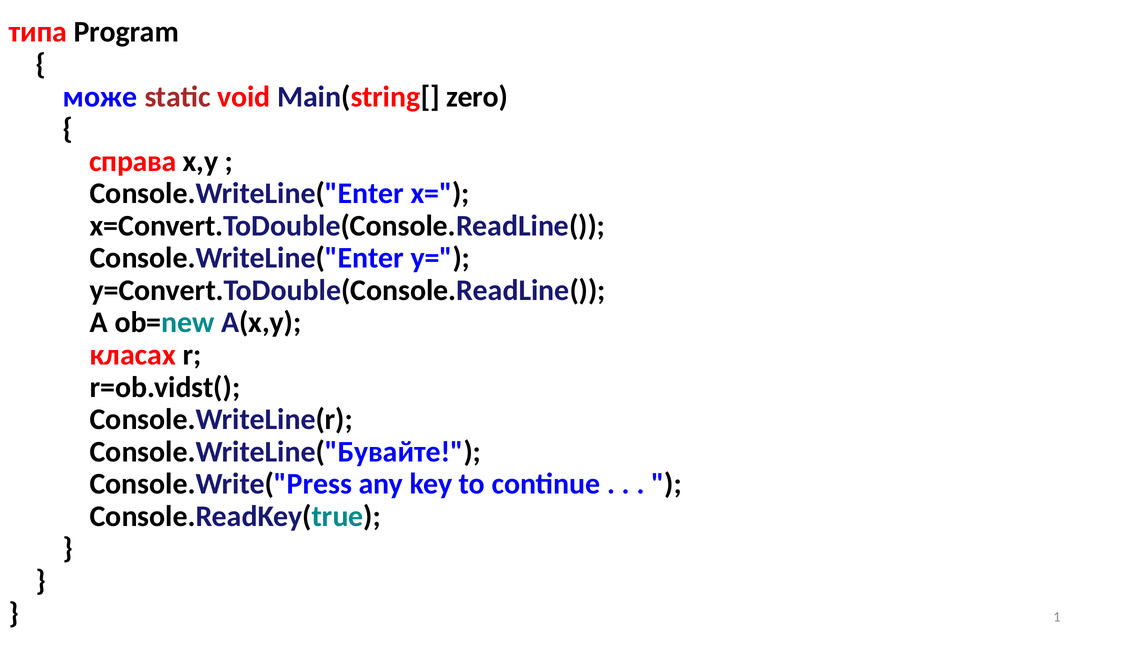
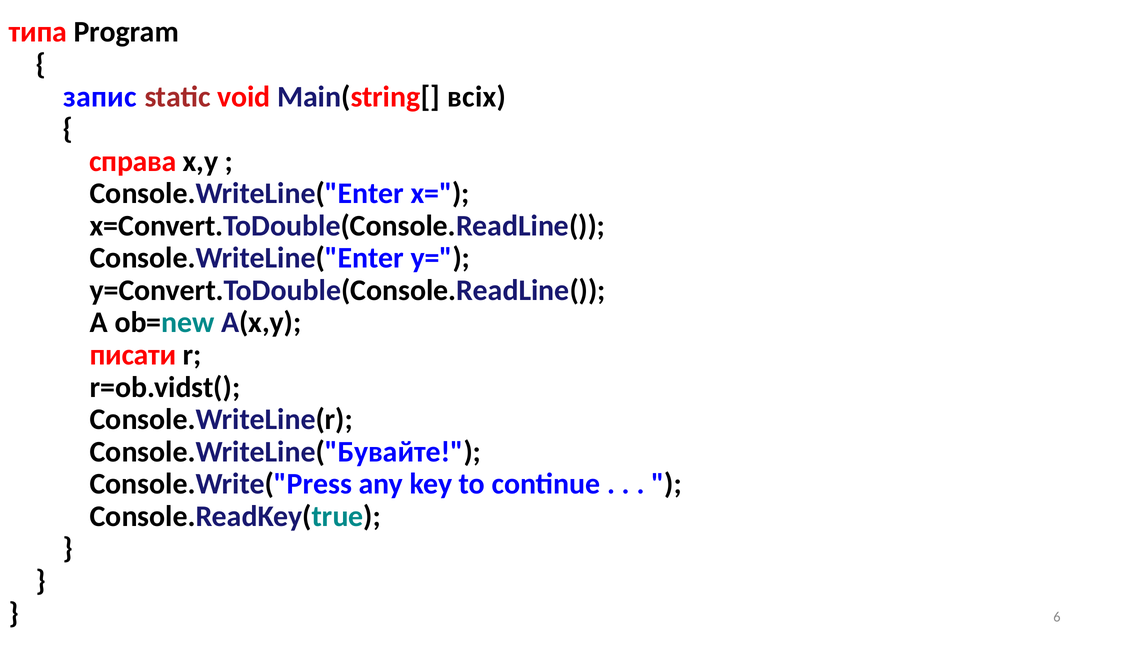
може: може -> запис (100, 97)
zero: zero -> всіх (477, 97)
класах: класах -> писати (133, 355)
1: 1 -> 6 (1057, 617)
